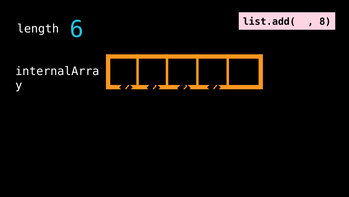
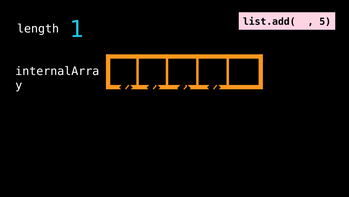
6: 6 -> 1 (77, 29)
8: 8 -> 5 (325, 22)
